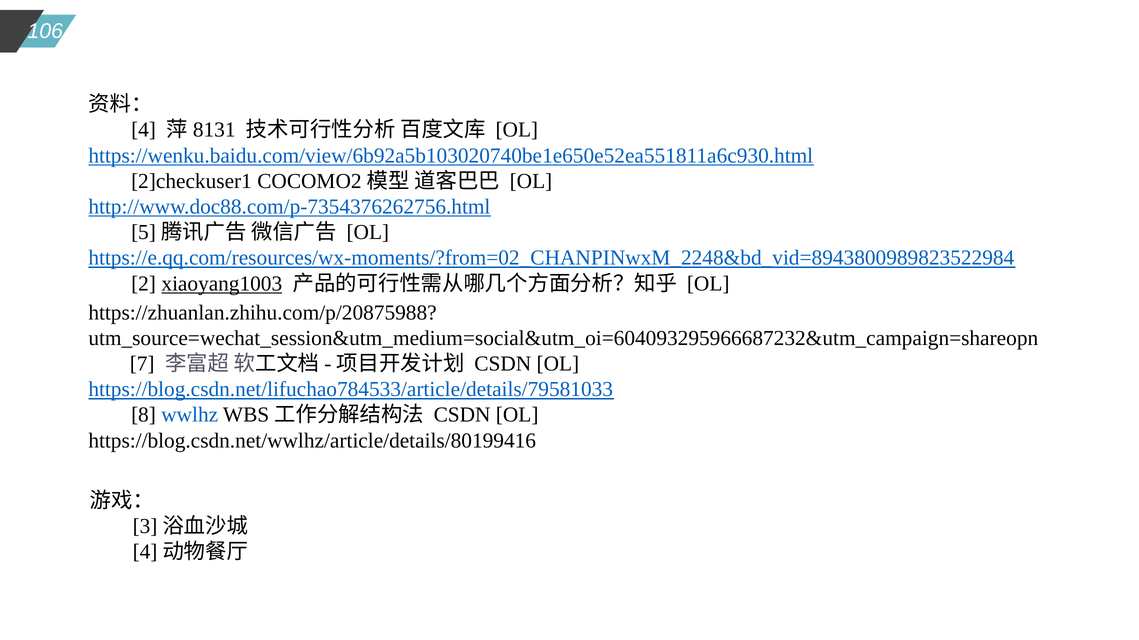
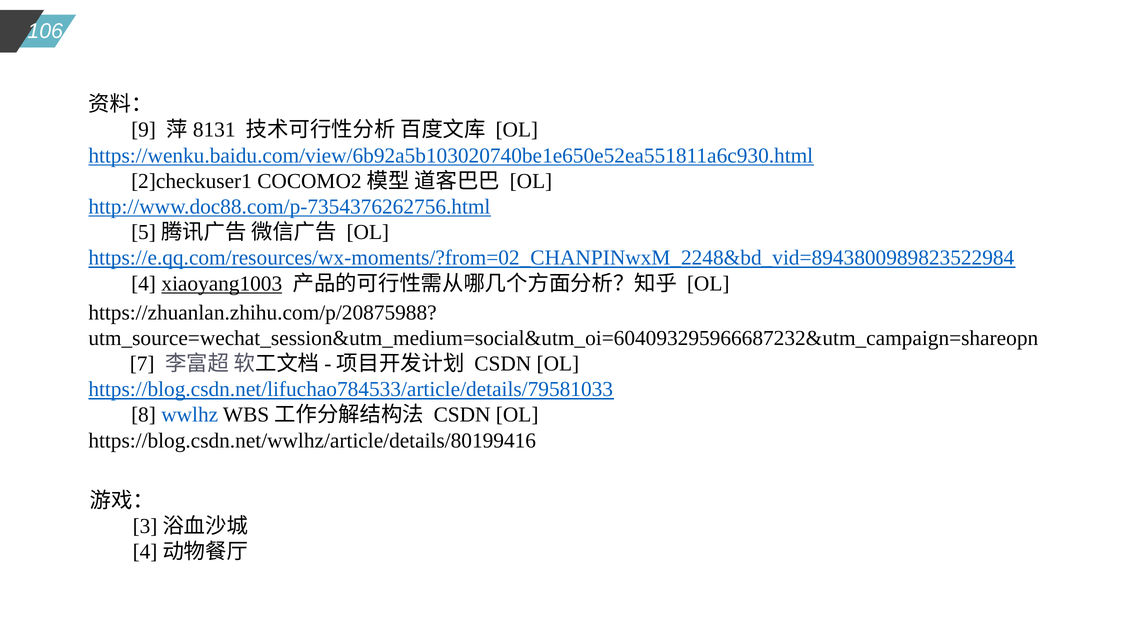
4: 4 -> 9 (144, 130)
2: 2 -> 4 (144, 284)
